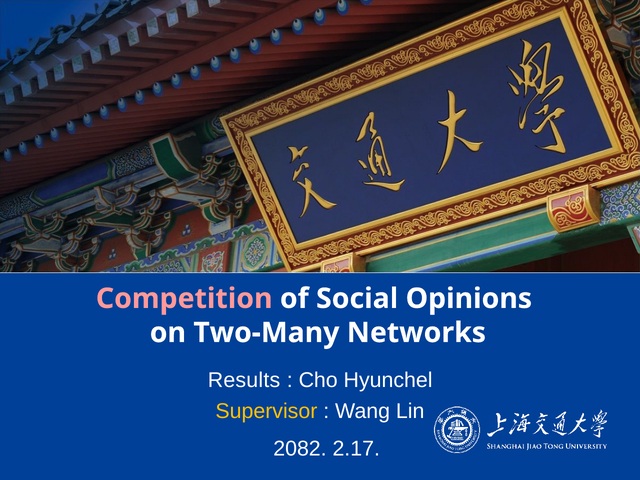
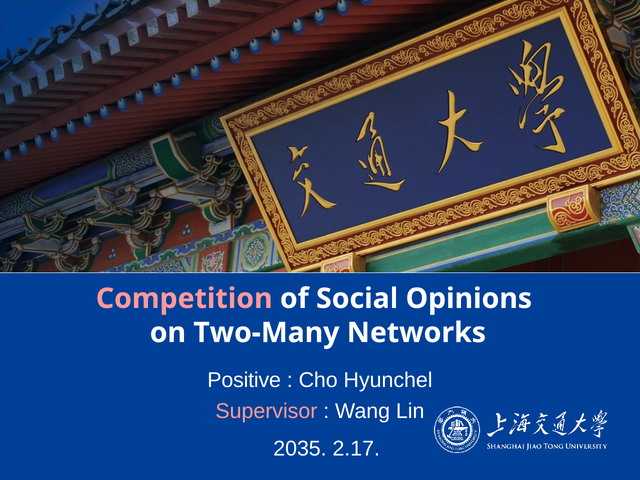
Results: Results -> Positive (244, 380)
Supervisor colour: yellow -> pink (266, 411)
2082: 2082 -> 2035 (300, 448)
